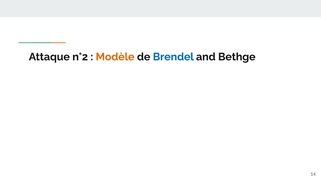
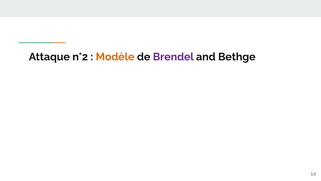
Brendel colour: blue -> purple (173, 57)
